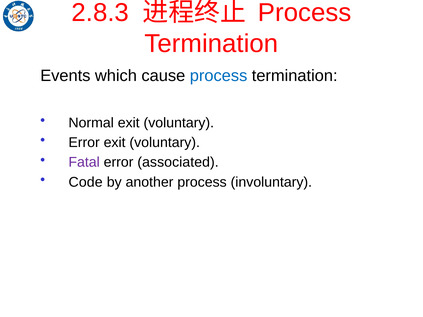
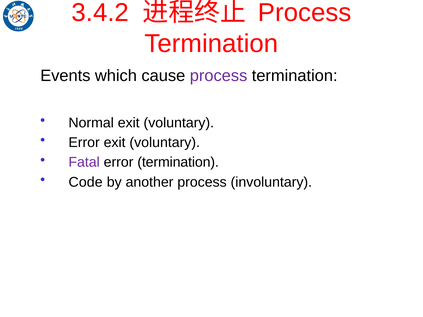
2.8.3: 2.8.3 -> 3.4.2 (100, 13)
process colour: blue -> purple (219, 76)
error associated: associated -> termination (178, 162)
